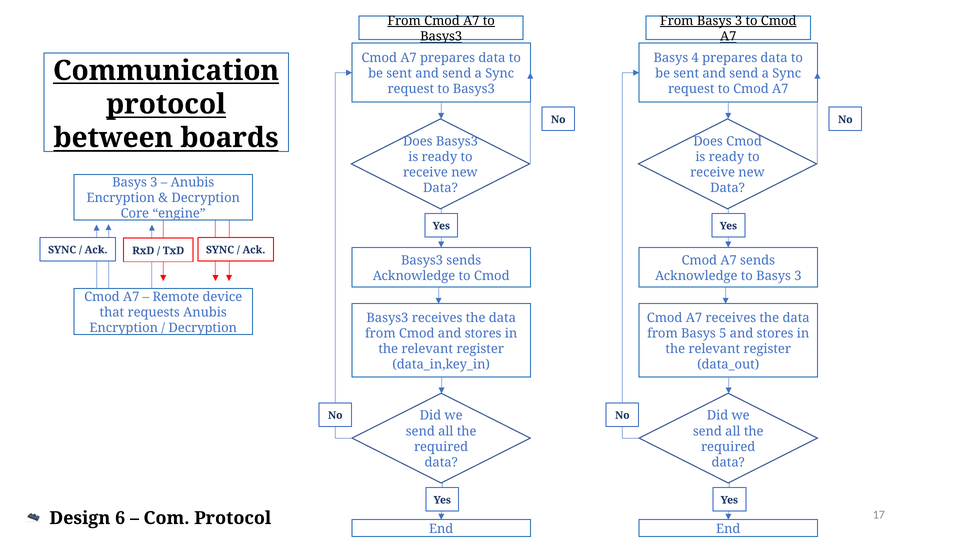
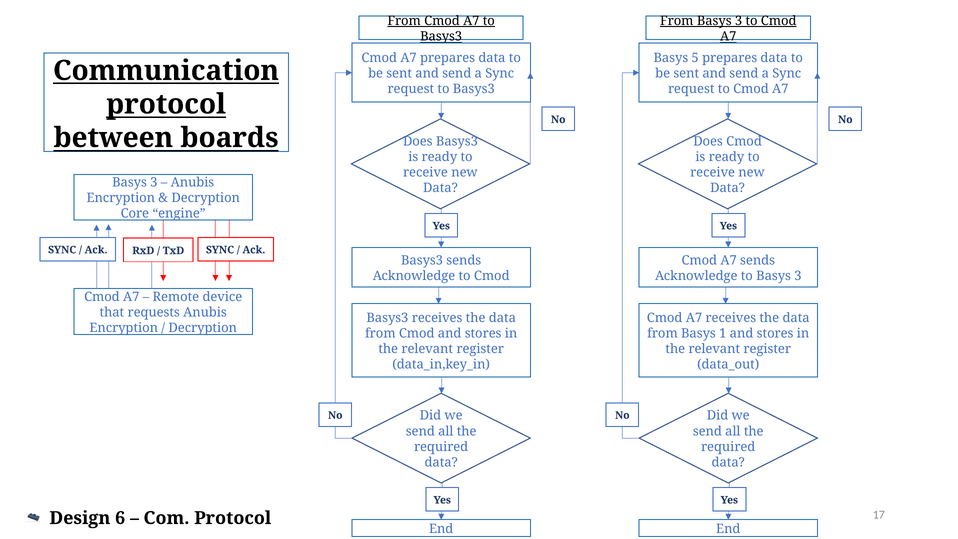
4: 4 -> 5 (695, 58)
5: 5 -> 1 (723, 333)
